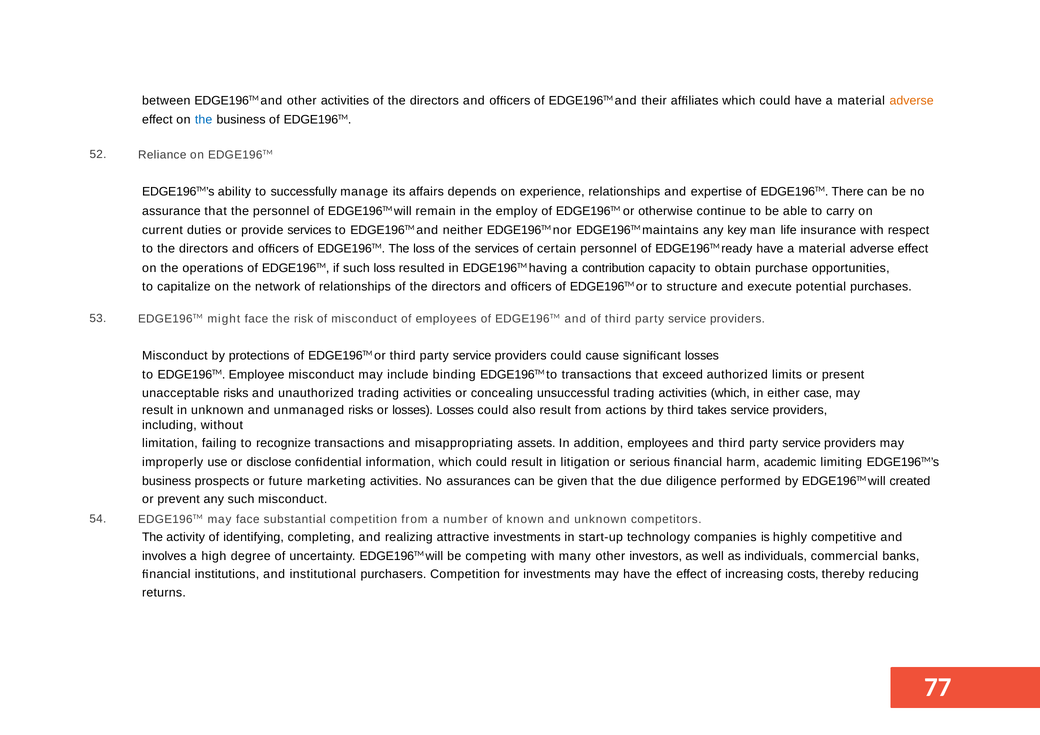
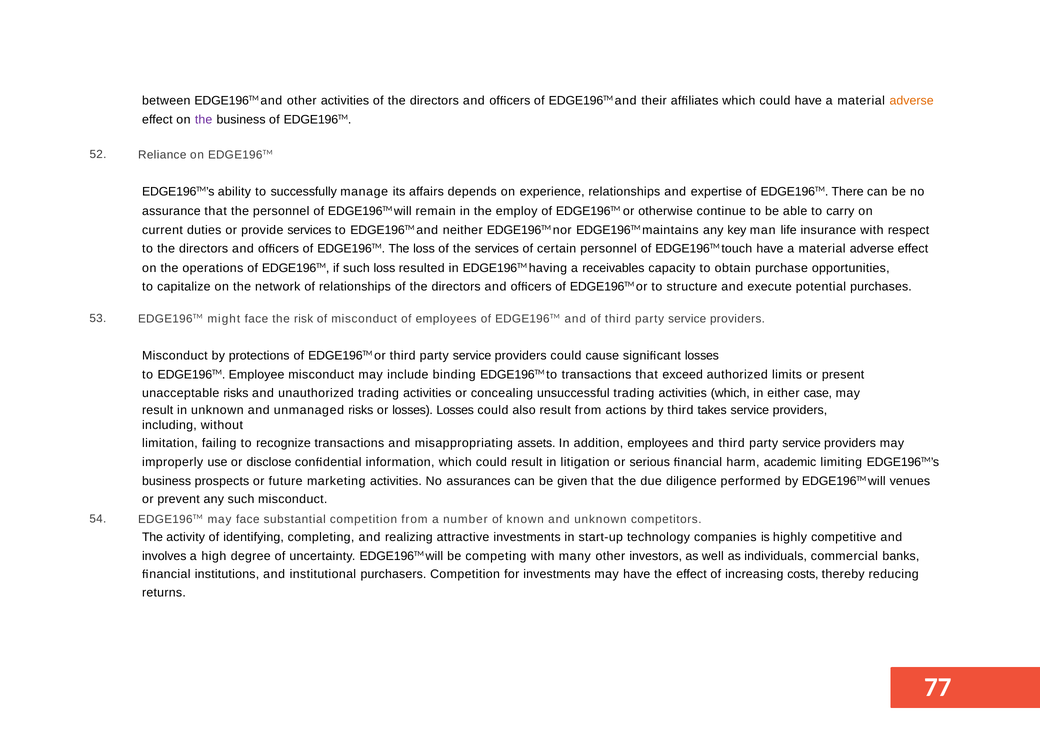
the colour: blue -> purple (204, 120)
ready: ready -> touch (737, 249)
contribution: contribution -> receivables (613, 268)
created: created -> venues (910, 481)
